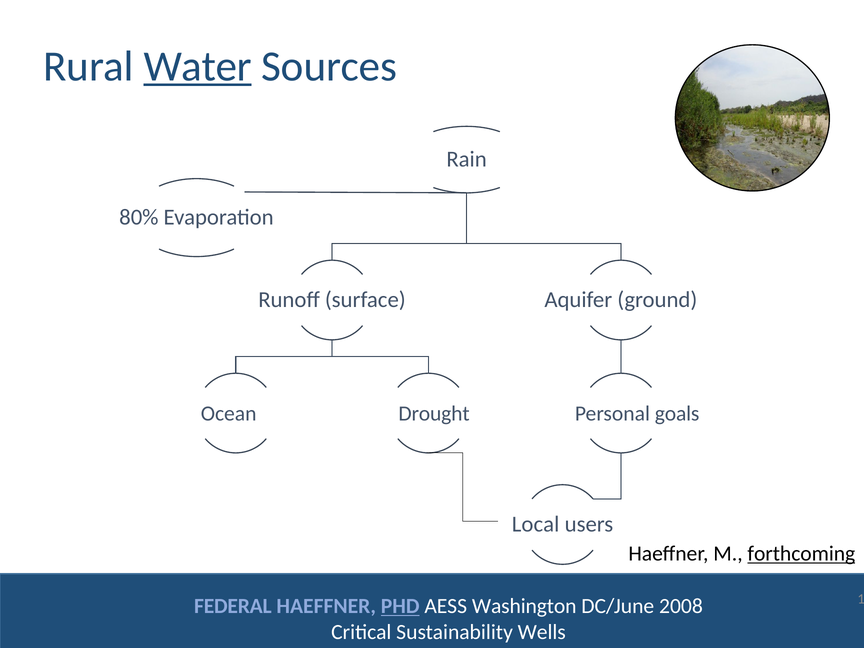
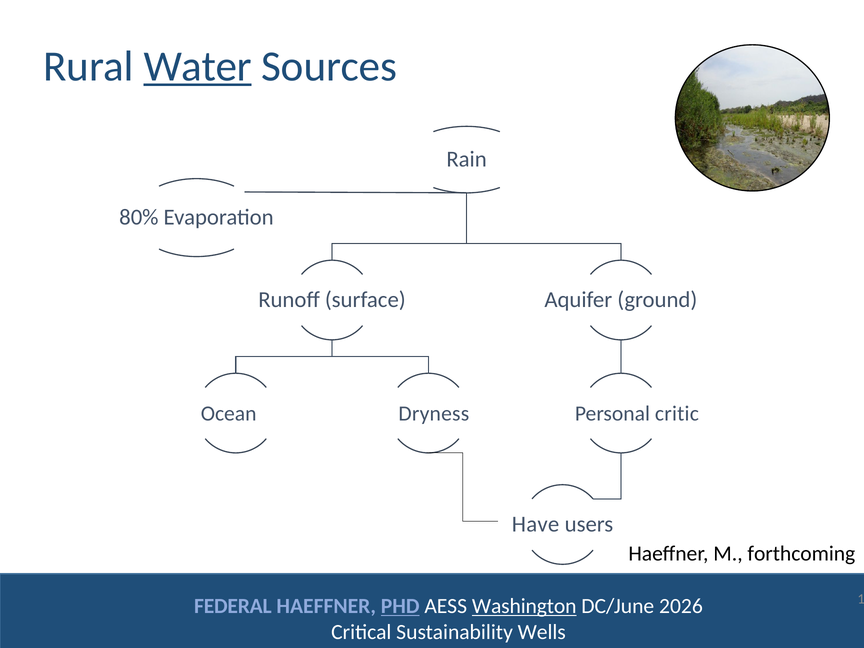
Drought: Drought -> Dryness (434, 414)
goals: goals -> critic (677, 414)
Local: Local -> Have (536, 524)
forthcoming underline: present -> none (801, 554)
Washington underline: none -> present (524, 606)
2008: 2008 -> 2026 (681, 606)
